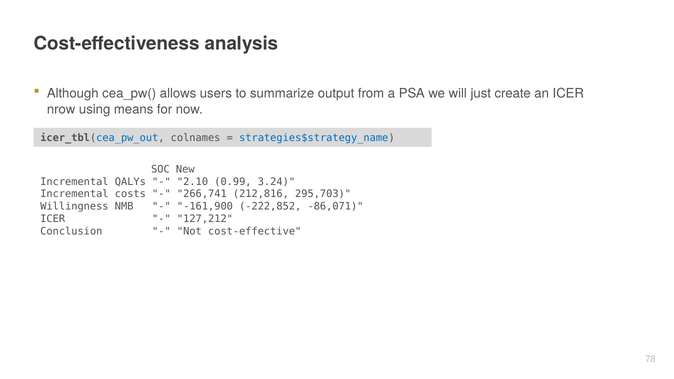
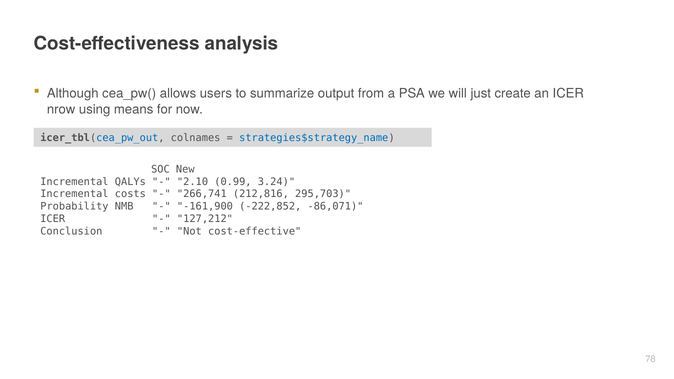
Willingness: Willingness -> Probability (74, 206)
